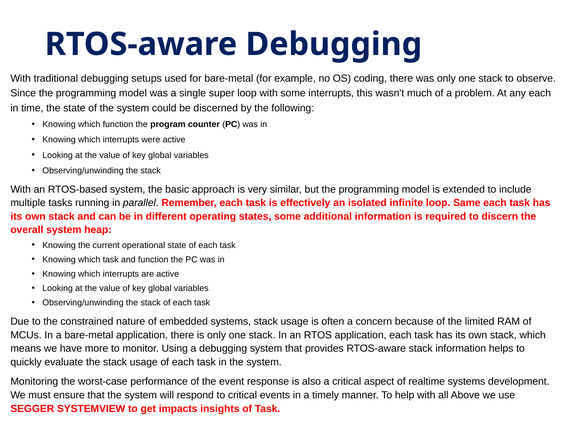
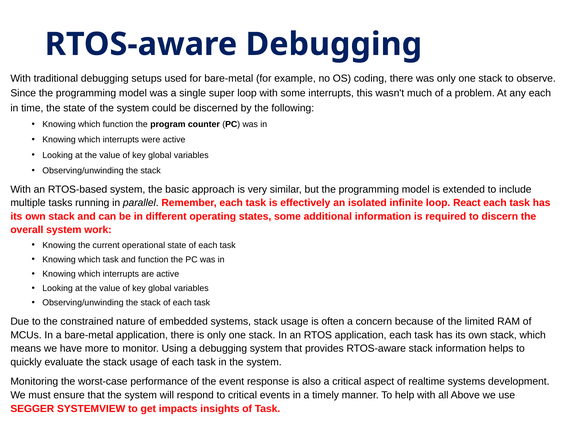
Same: Same -> React (467, 203)
heap: heap -> work (98, 230)
